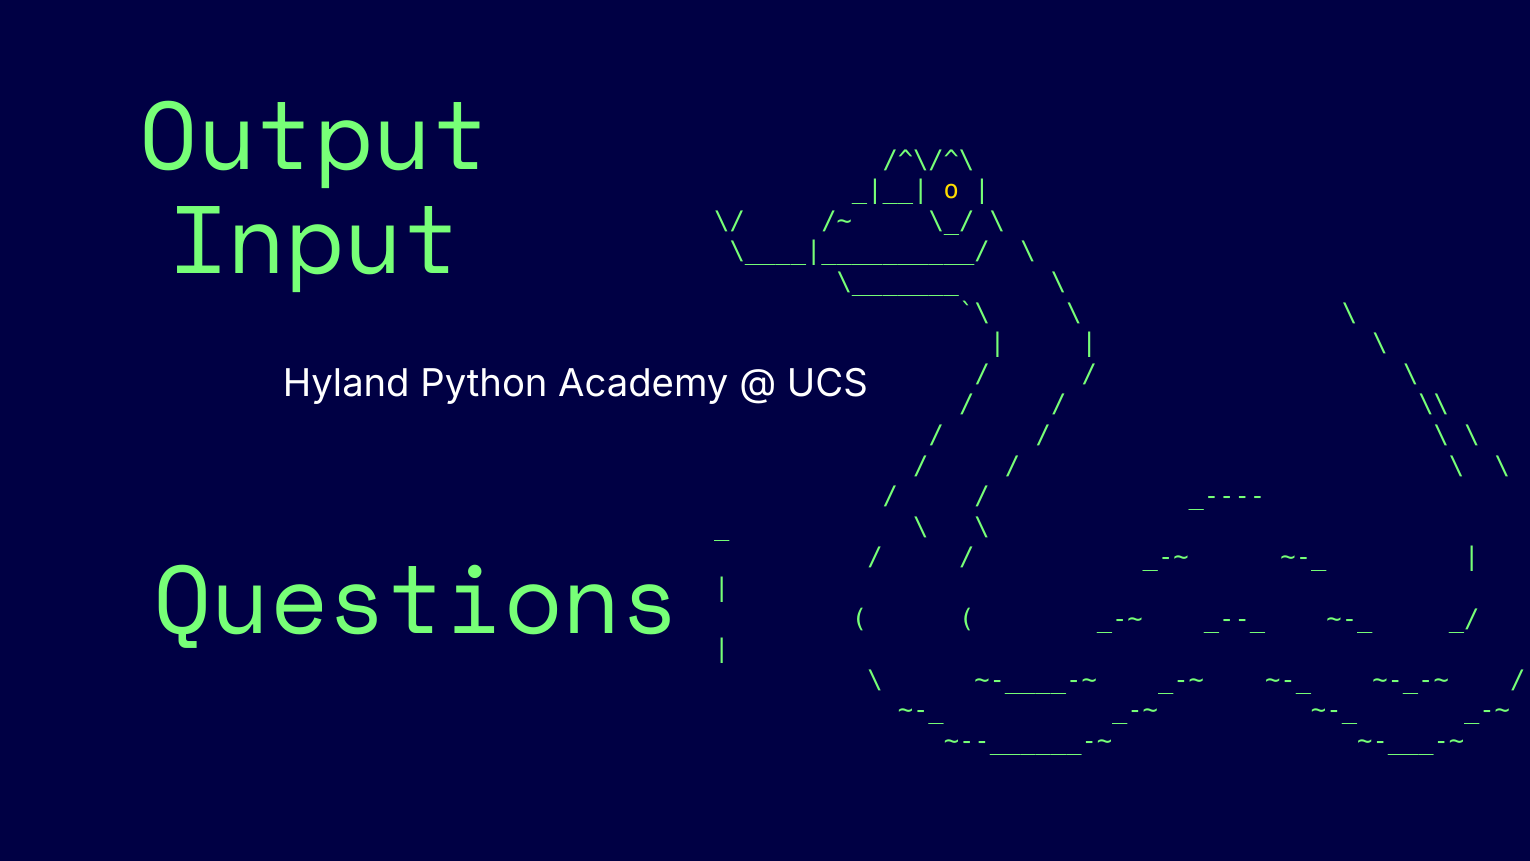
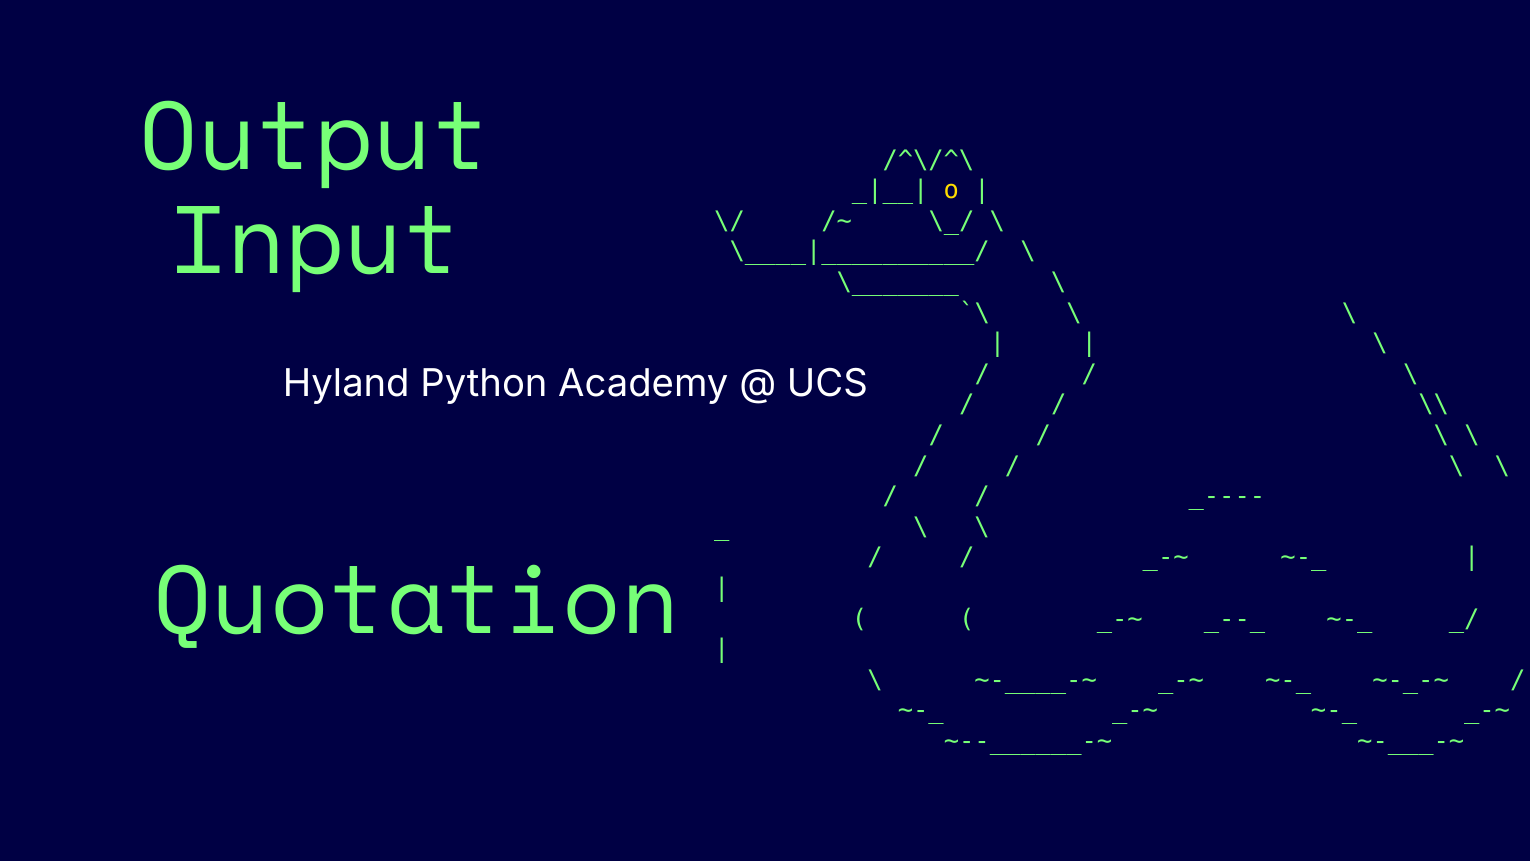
Questions: Questions -> Quotation (417, 602)
